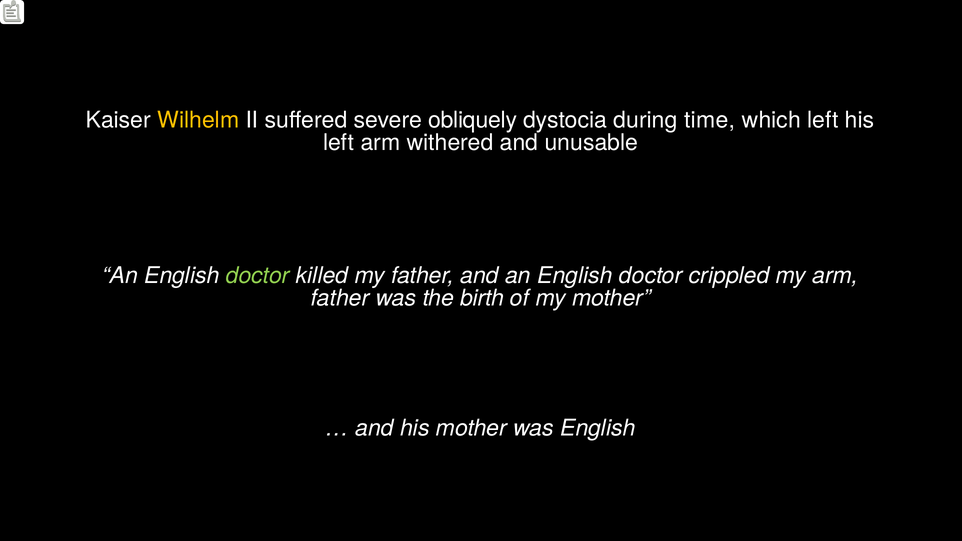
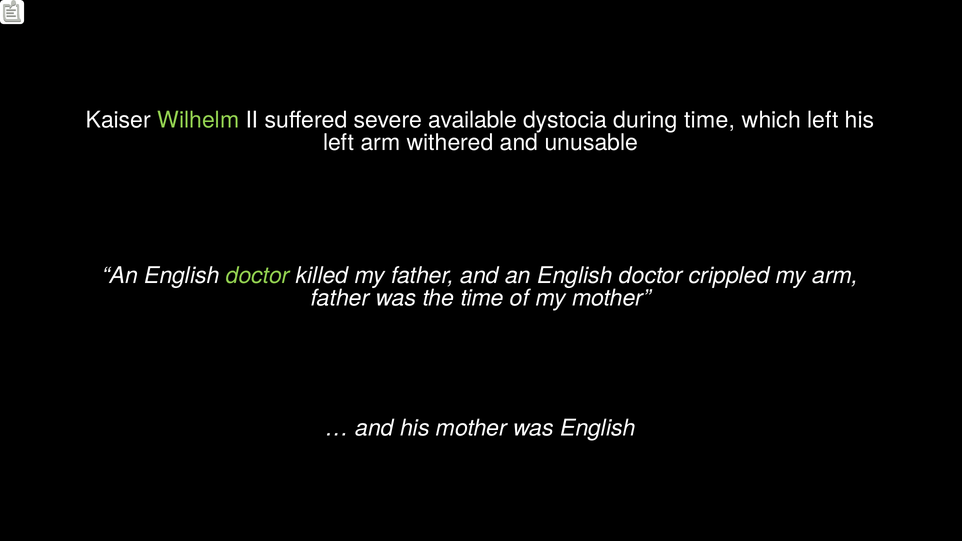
Wilhelm colour: yellow -> light green (198, 120)
obliquely: obliquely -> available (473, 120)
the birth: birth -> time (482, 298)
